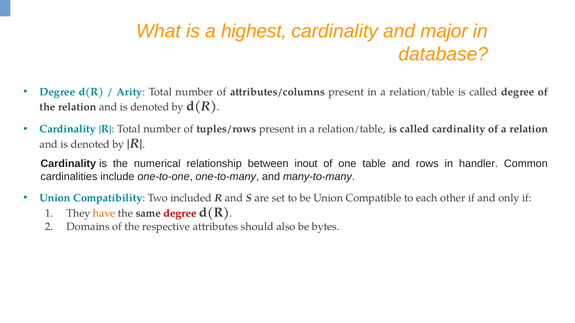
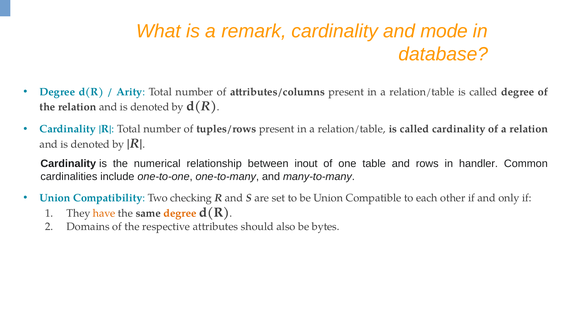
highest: highest -> remark (254, 31)
major: major -> mode (444, 31)
included: included -> checking (191, 198)
degree colour: red -> orange (180, 214)
